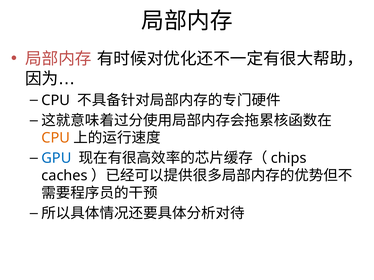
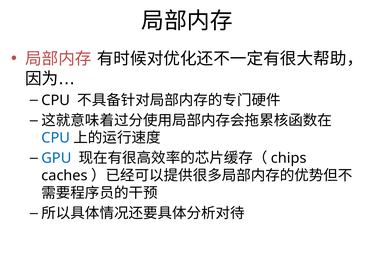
CPU colour: orange -> blue (56, 138)
